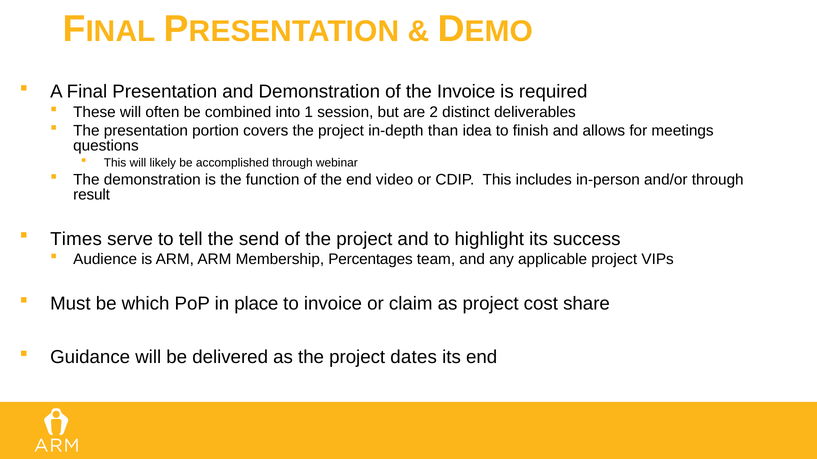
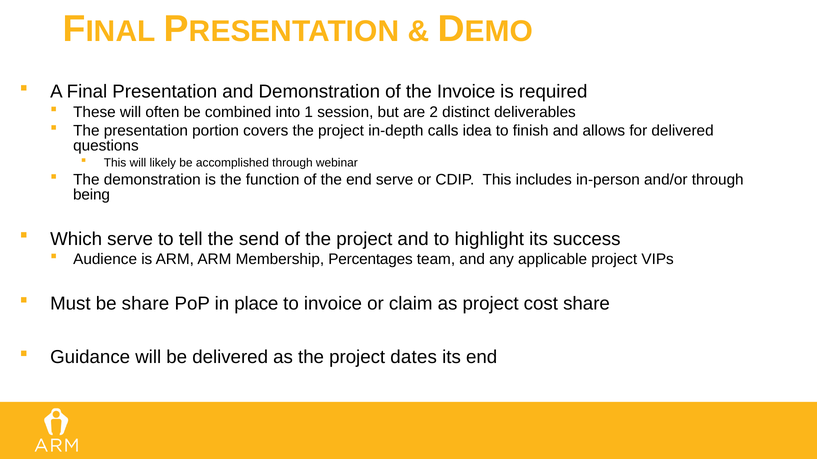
than: than -> calls (443, 131)
for meetings: meetings -> delivered (683, 131)
end video: video -> serve (395, 180)
result: result -> being (92, 195)
Times: Times -> Which (76, 239)
be which: which -> share (145, 304)
